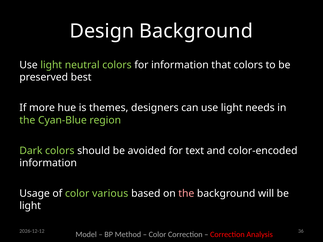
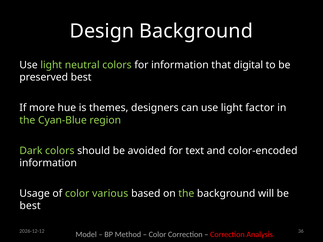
that colors: colors -> digital (248, 65)
needs: needs -> factor (260, 108)
the colour: pink -> light green (186, 194)
light: light -> best (30, 206)
